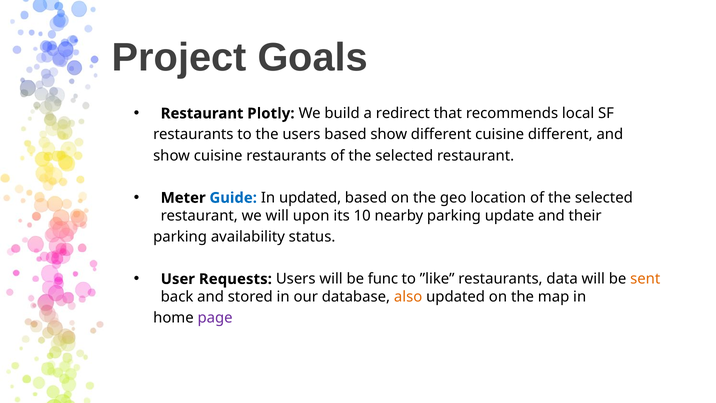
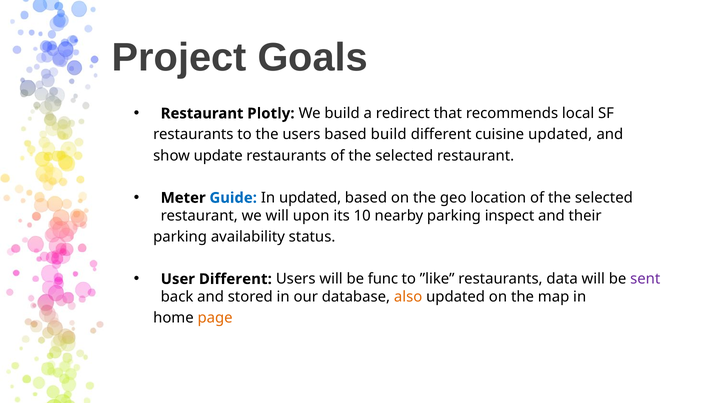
based show: show -> build (389, 134)
cuisine different: different -> updated (560, 134)
show cuisine: cuisine -> update (218, 156)
update: update -> inspect (510, 216)
User Requests: Requests -> Different (235, 279)
sent colour: orange -> purple (645, 279)
page colour: purple -> orange (215, 318)
